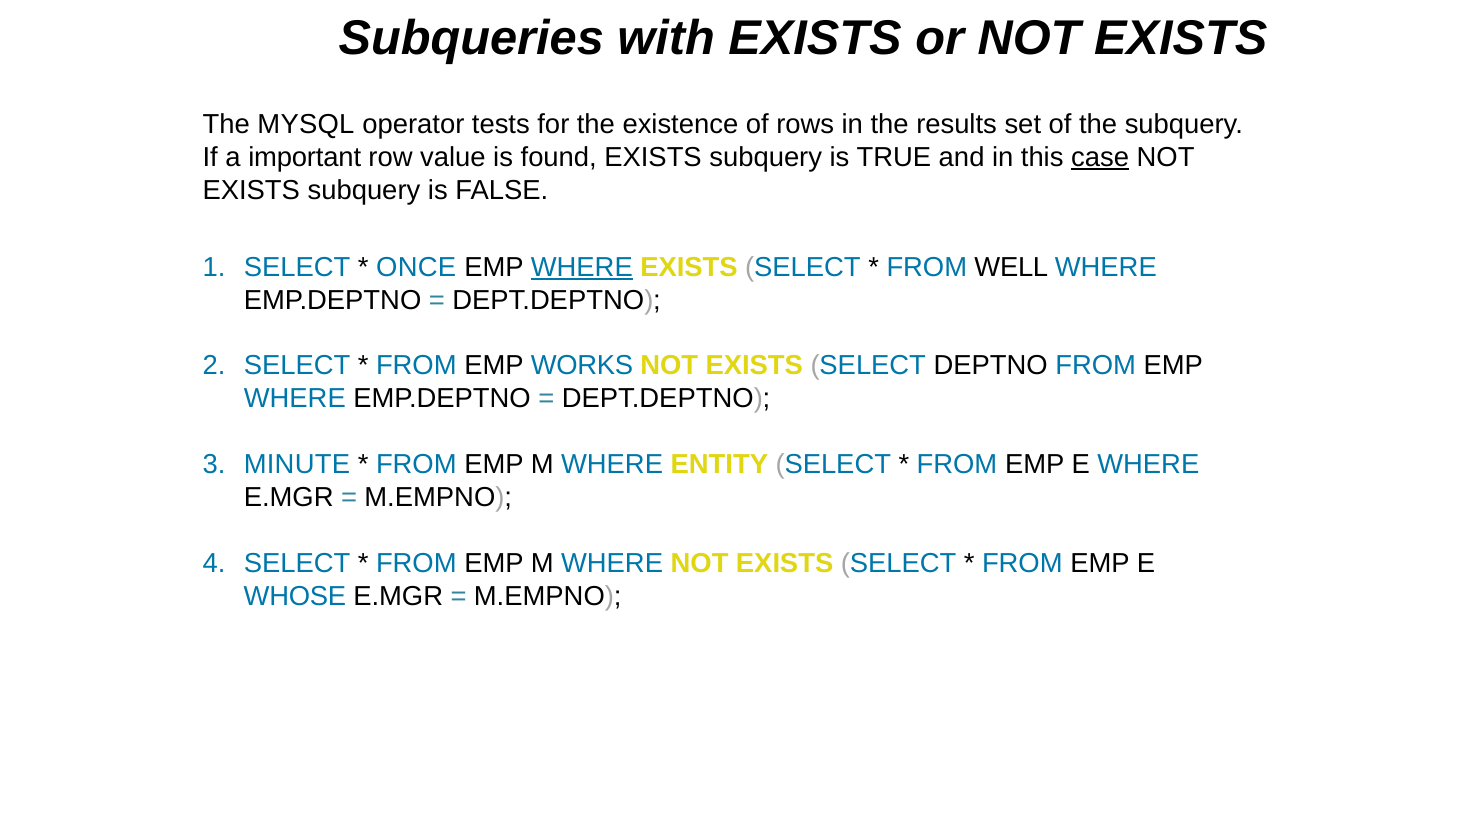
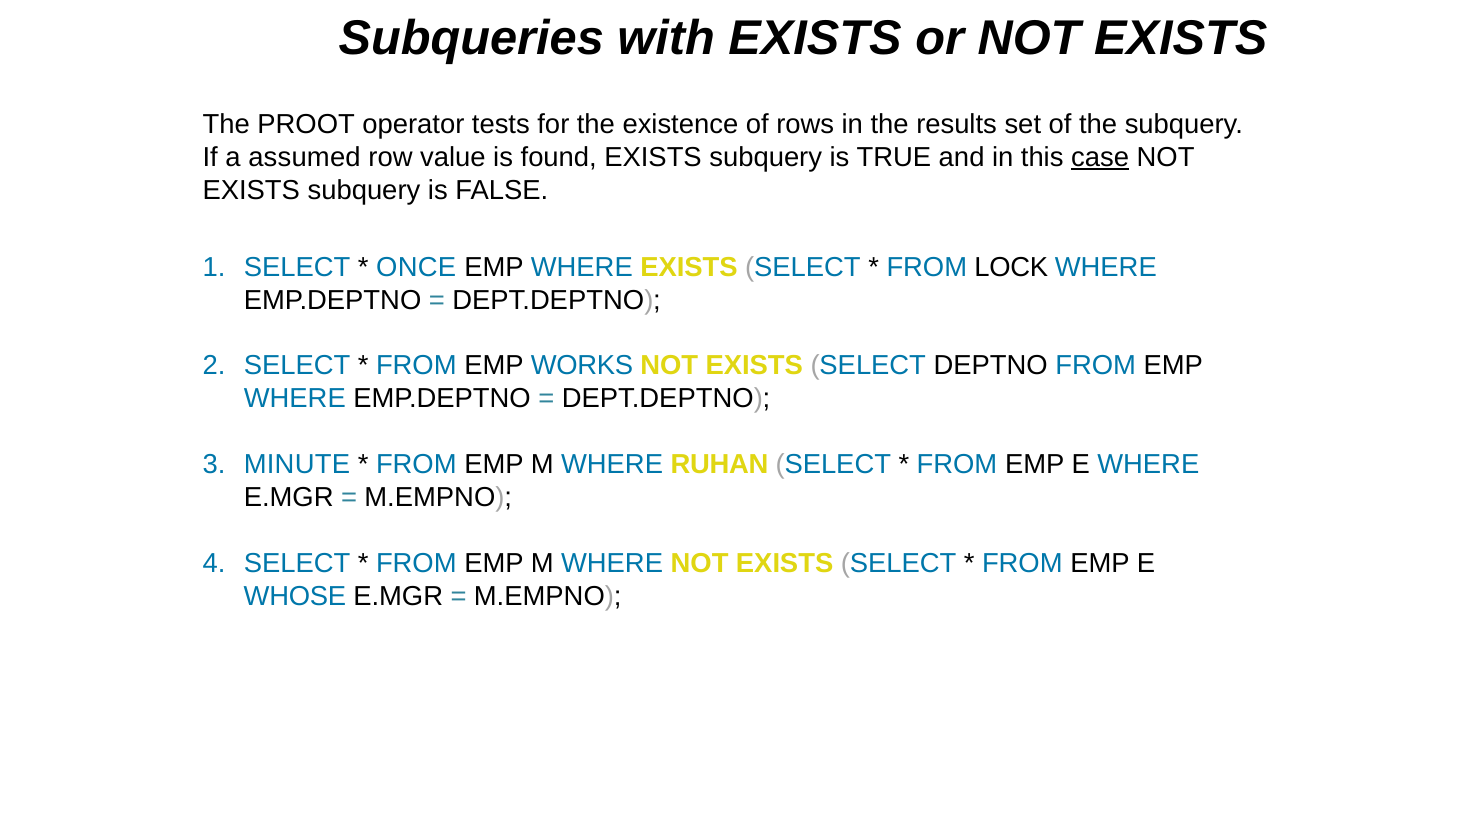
MYSQL: MYSQL -> PROOT (306, 124)
important: important -> assumed (304, 157)
WHERE underline: present -> none (582, 267)
WELL: WELL -> LOCK (1011, 267)
ENTITY: ENTITY -> RUHAN (719, 464)
